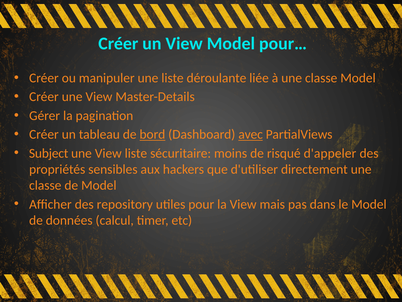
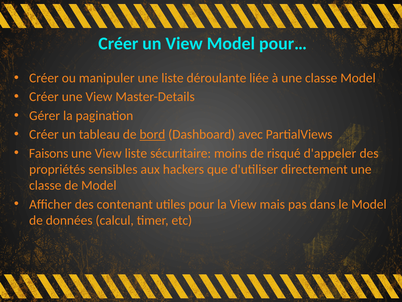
avec underline: present -> none (251, 134)
Subject: Subject -> Faisons (49, 153)
repository: repository -> contenant (125, 204)
